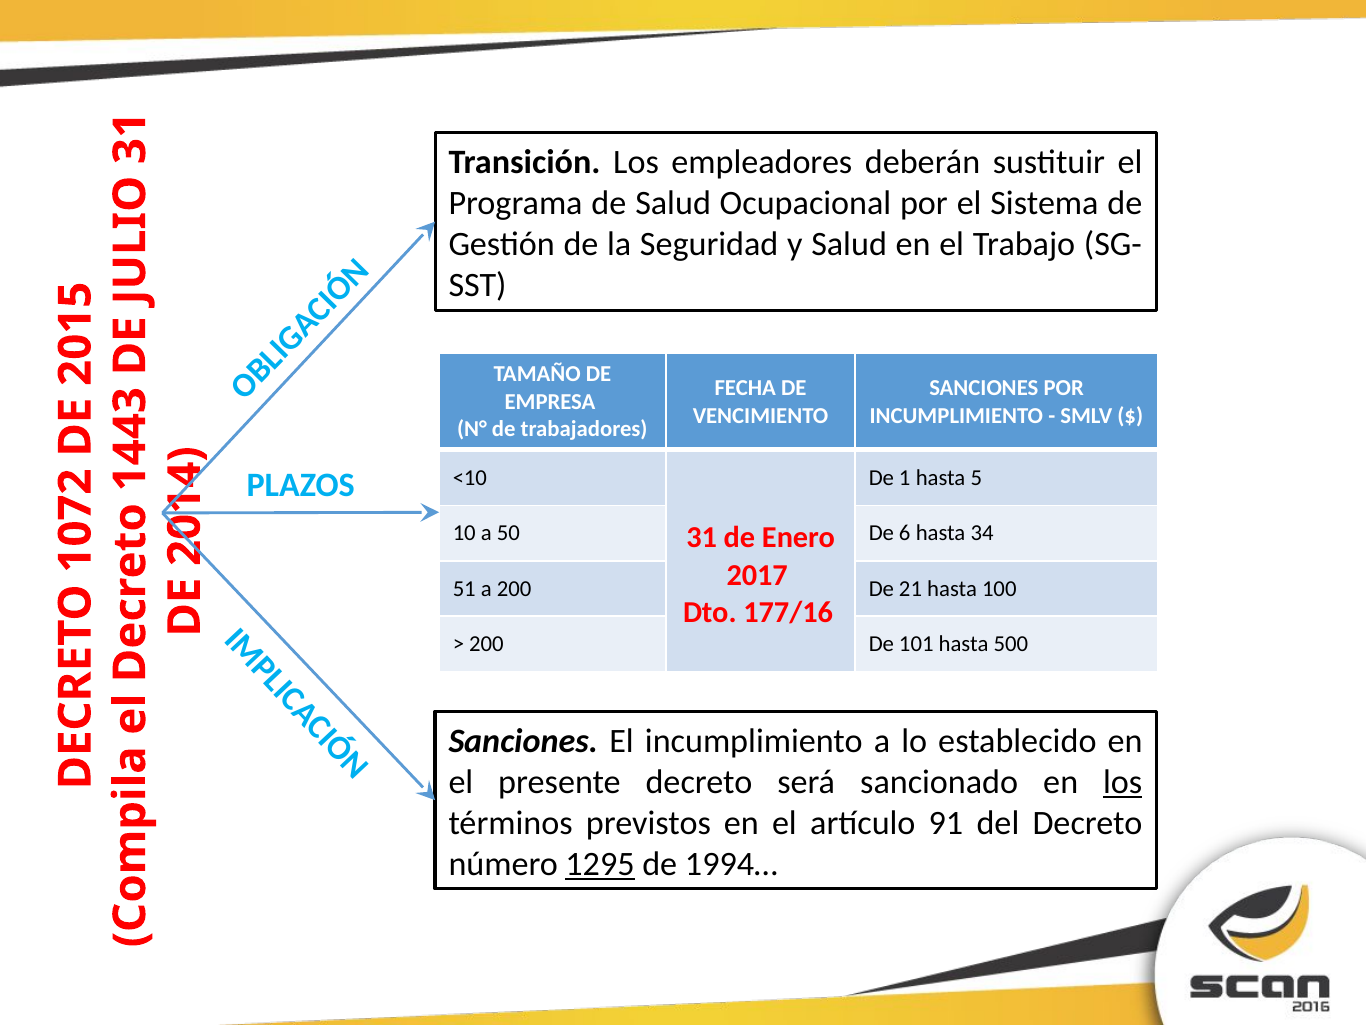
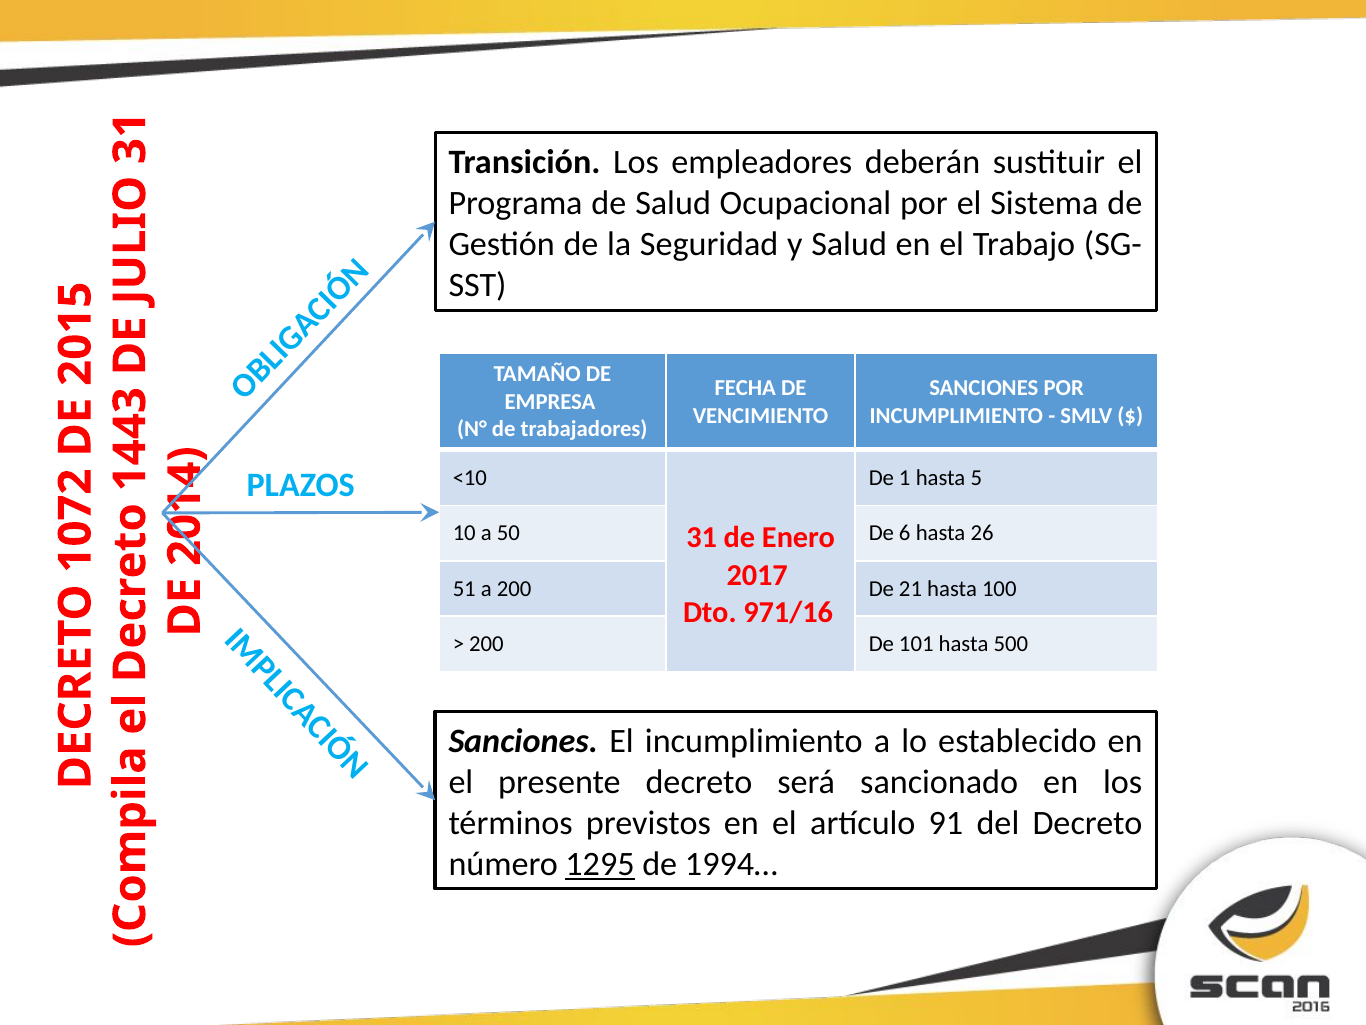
34: 34 -> 26 (982, 533)
177/16: 177/16 -> 971/16 (788, 612)
los underline: present -> none (1123, 782)
